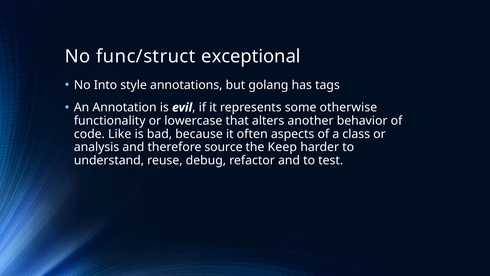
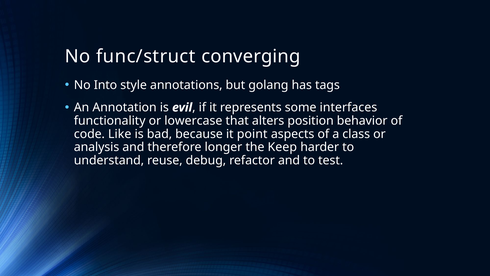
exceptional: exceptional -> converging (251, 56)
otherwise: otherwise -> interfaces (348, 107)
another: another -> position (311, 121)
often: often -> point (252, 134)
source: source -> longer (223, 147)
